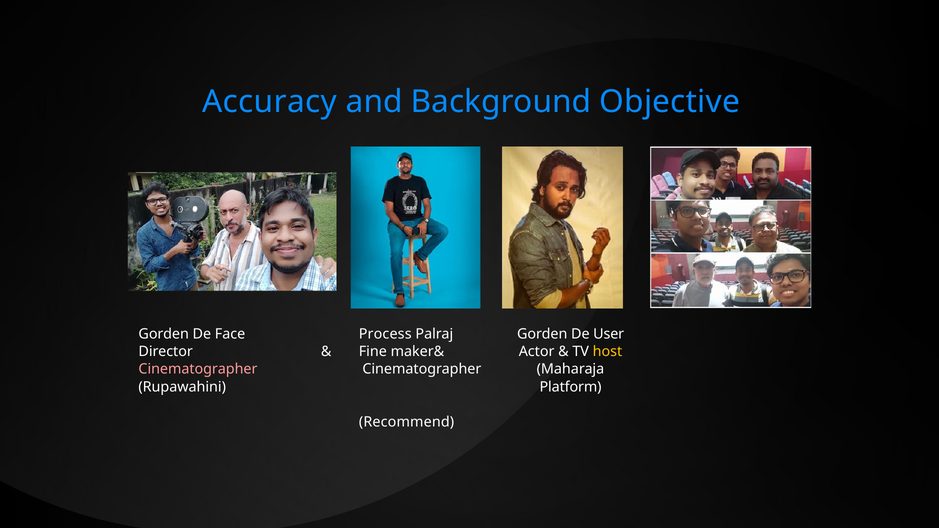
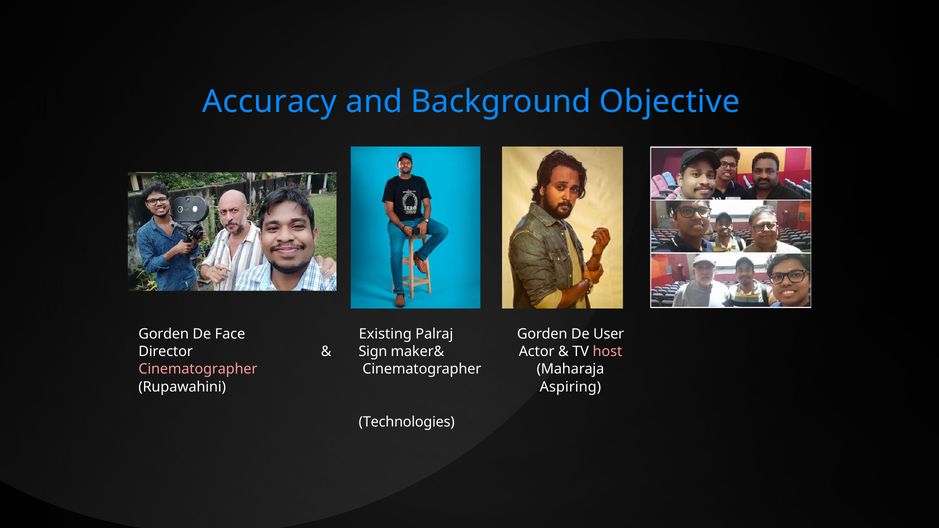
Process: Process -> Existing (385, 334)
host colour: yellow -> pink (607, 352)
Fine: Fine -> Sign (373, 352)
Platform: Platform -> Aspiring (570, 387)
Recommend: Recommend -> Technologies (407, 422)
